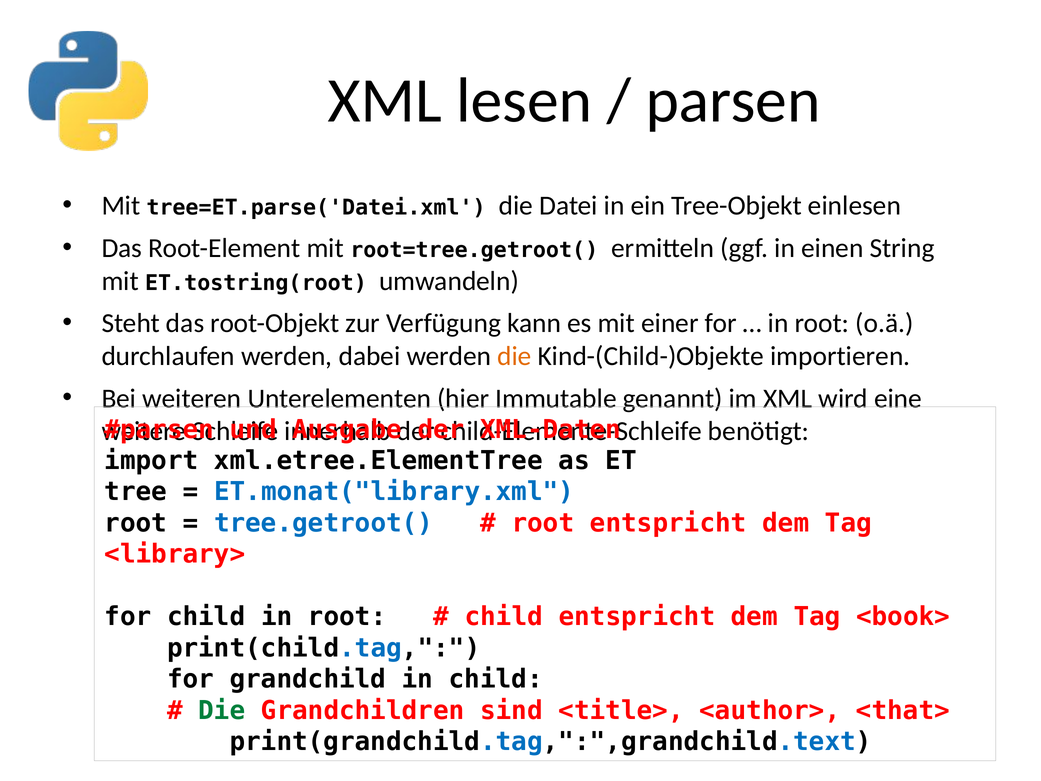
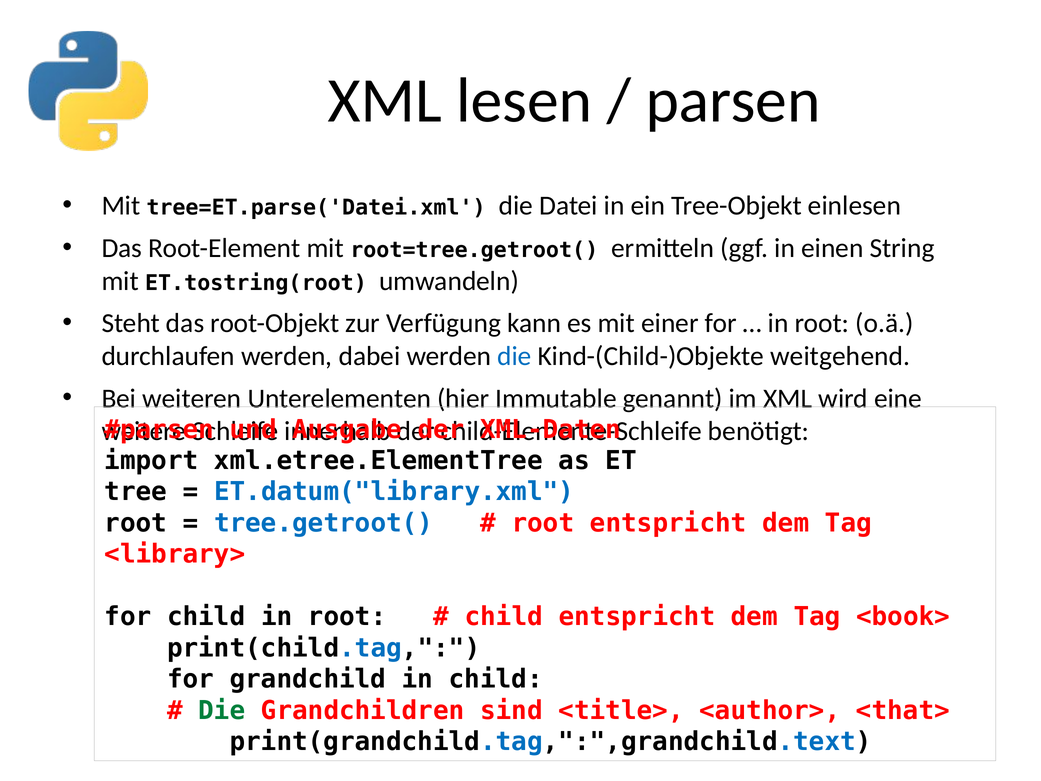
die colour: orange -> blue (514, 356)
importieren: importieren -> weitgehend (840, 356)
ET.monat("library.xml: ET.monat("library.xml -> ET.datum("library.xml (394, 492)
